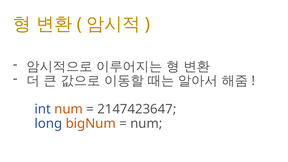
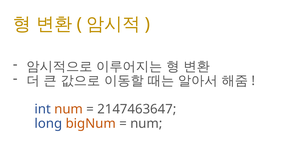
2147423647: 2147423647 -> 2147463647 (137, 109)
